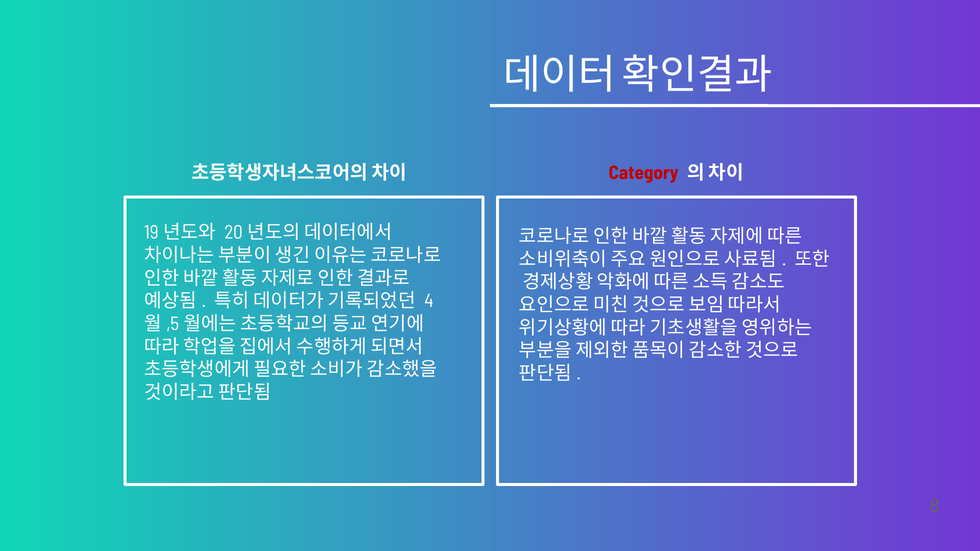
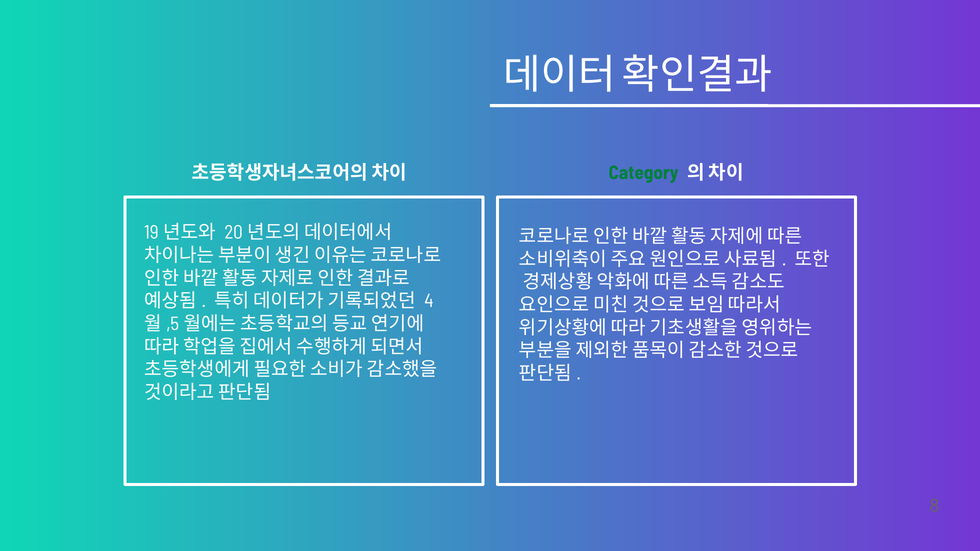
Category colour: red -> green (644, 173)
